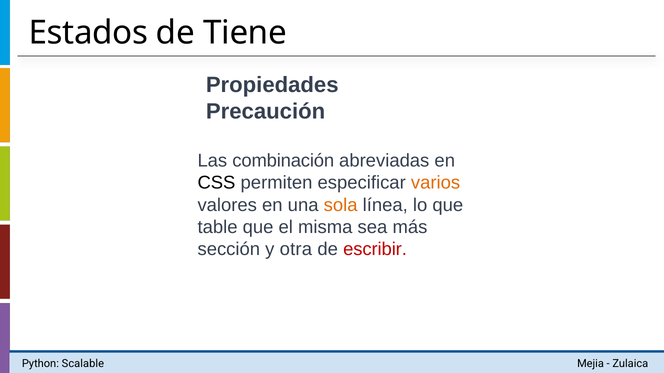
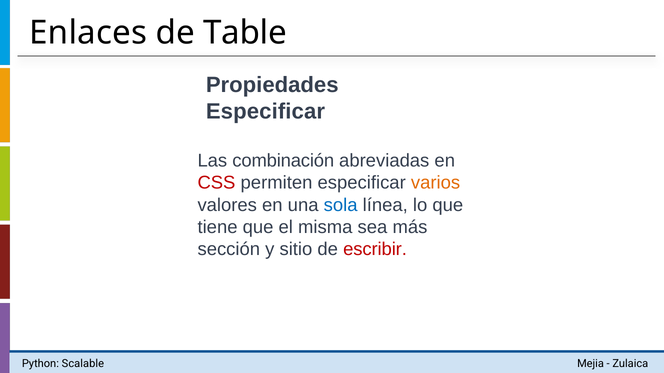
Estados: Estados -> Enlaces (88, 33)
Tiene: Tiene -> Table (245, 33)
Precaución: Precaución -> Especificar (265, 112)
CSS colour: black -> red (216, 183)
sola colour: orange -> blue (341, 205)
table: table -> tiene (218, 227)
otra: otra -> sitio (296, 249)
